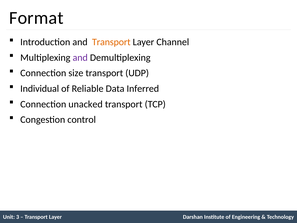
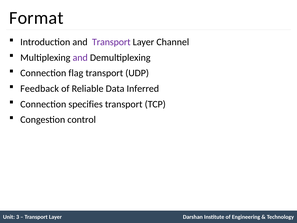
Transport colour: orange -> purple (111, 42)
size: size -> flag (76, 73)
Individual: Individual -> Feedback (40, 89)
unacked: unacked -> specifies (86, 104)
